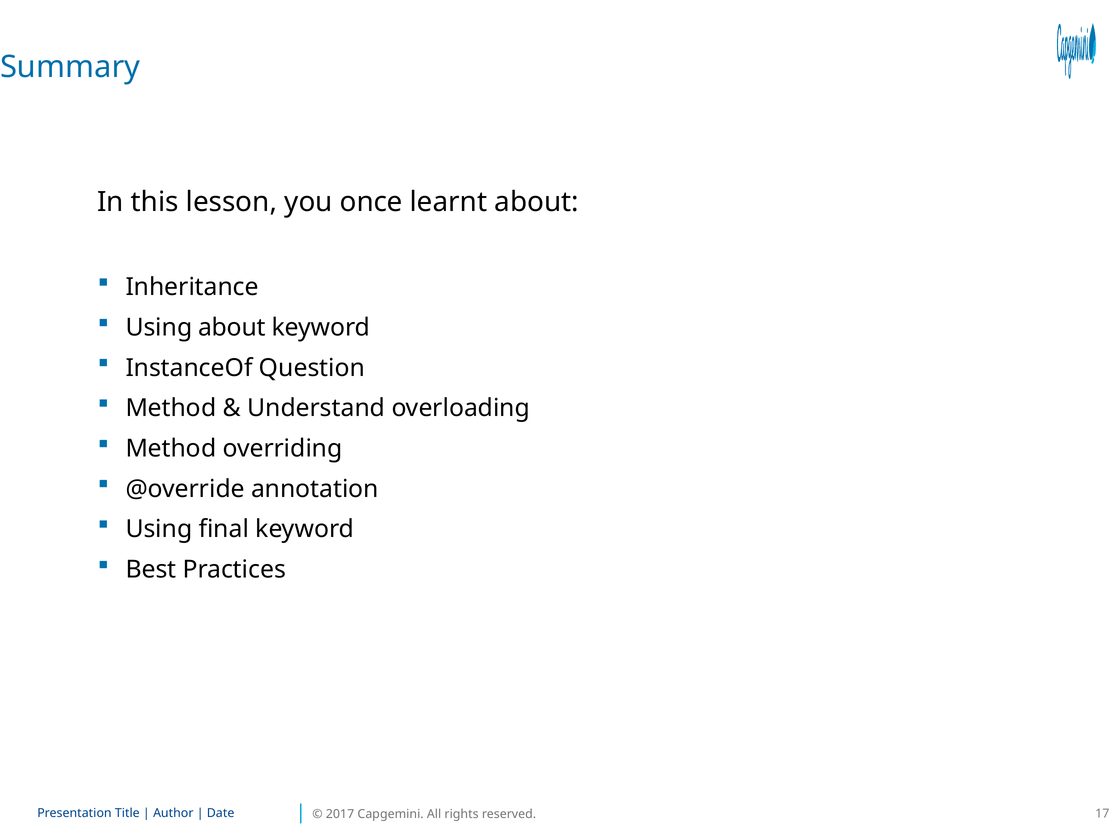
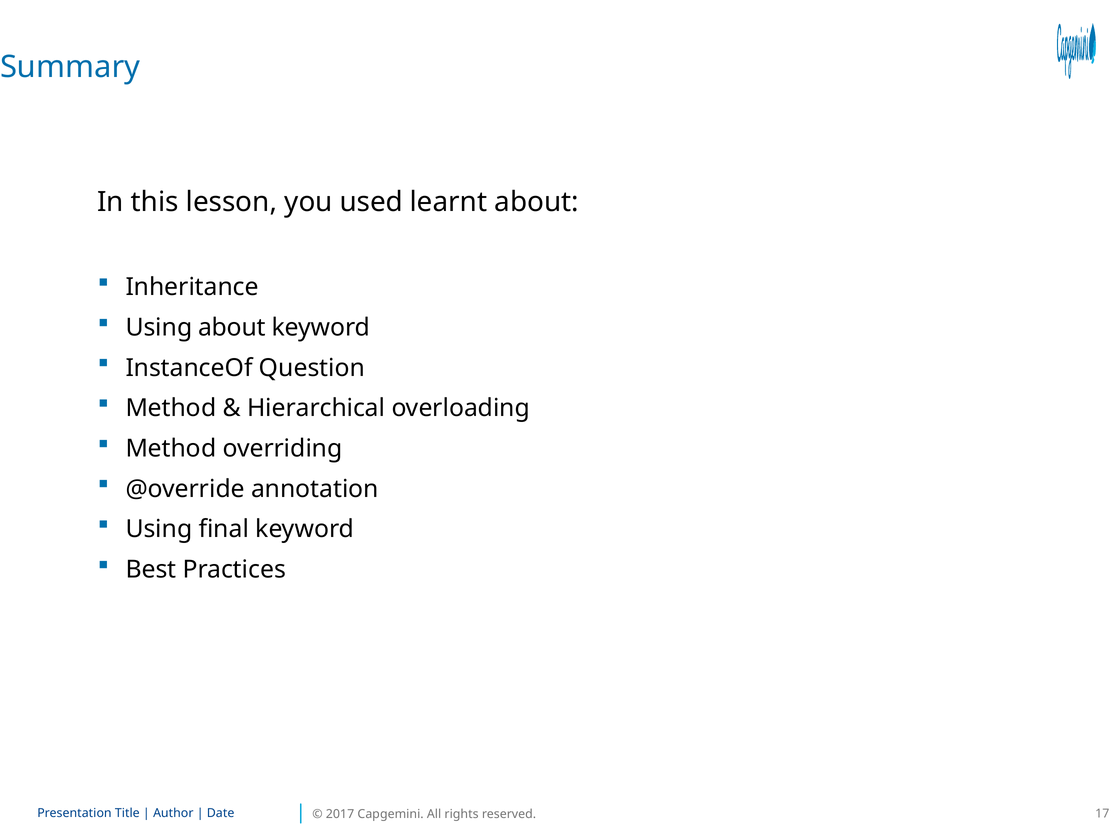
once: once -> used (371, 202)
Understand: Understand -> Hierarchical (316, 408)
